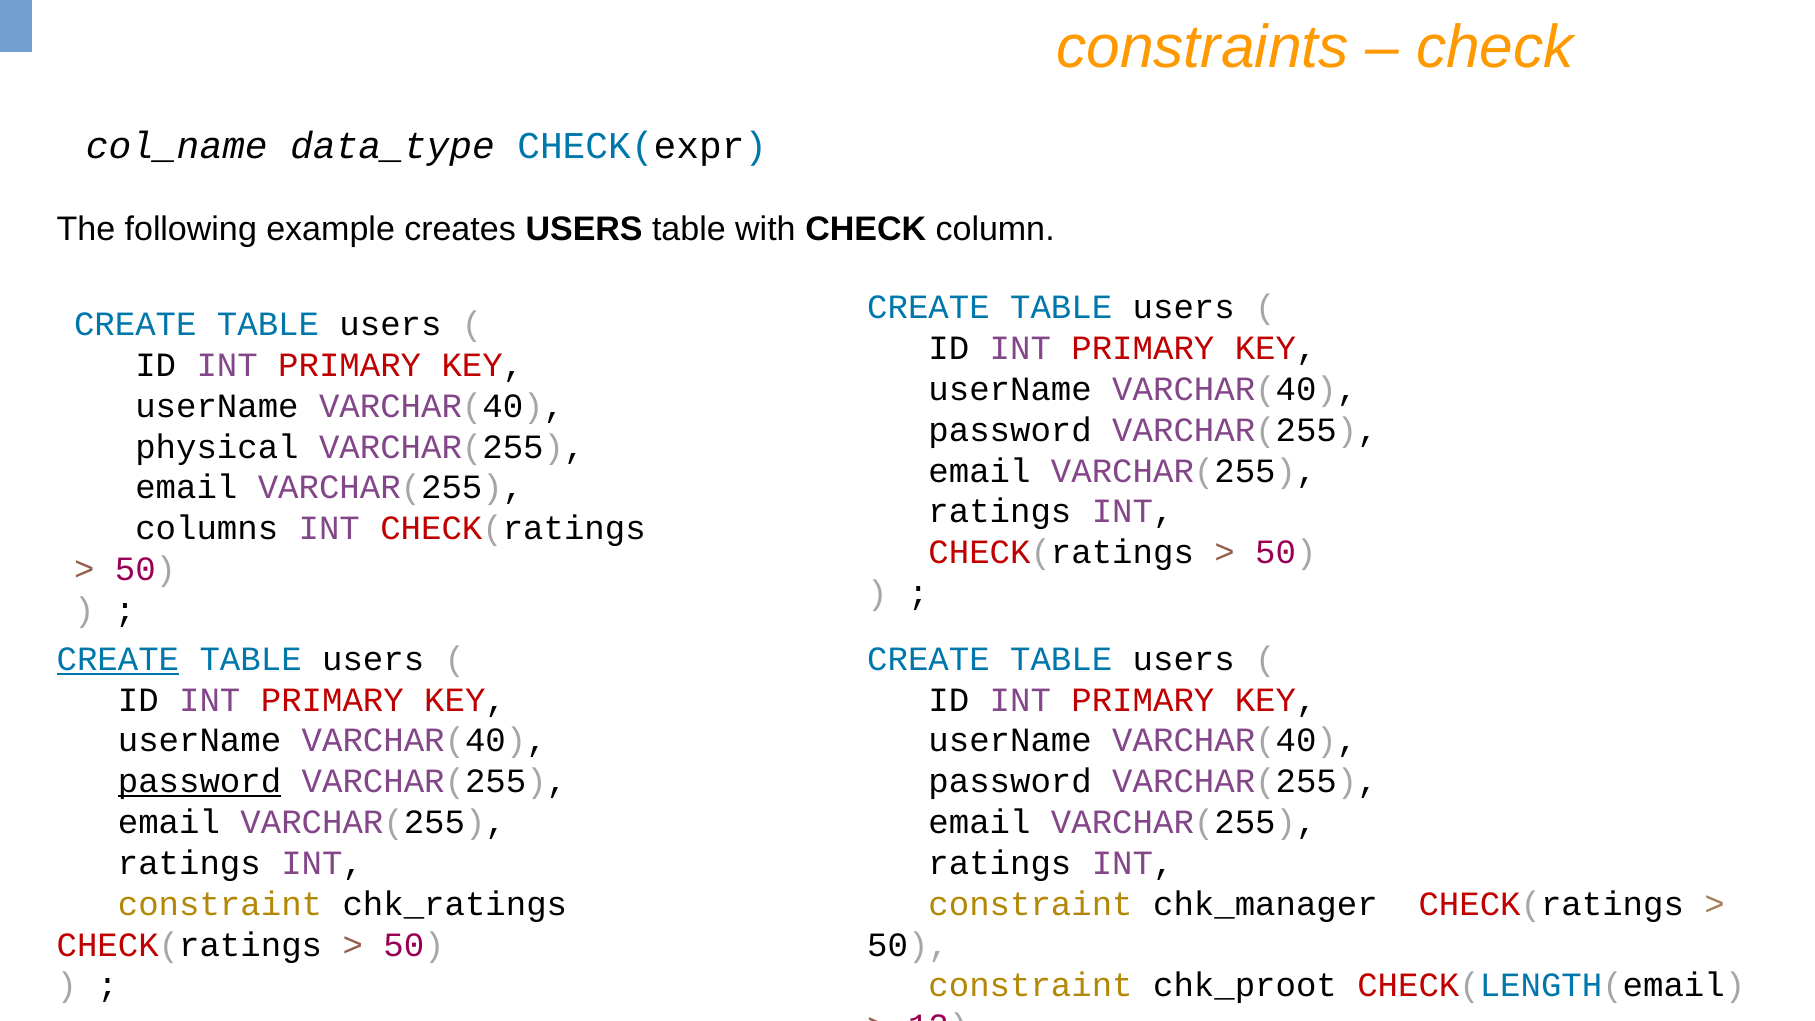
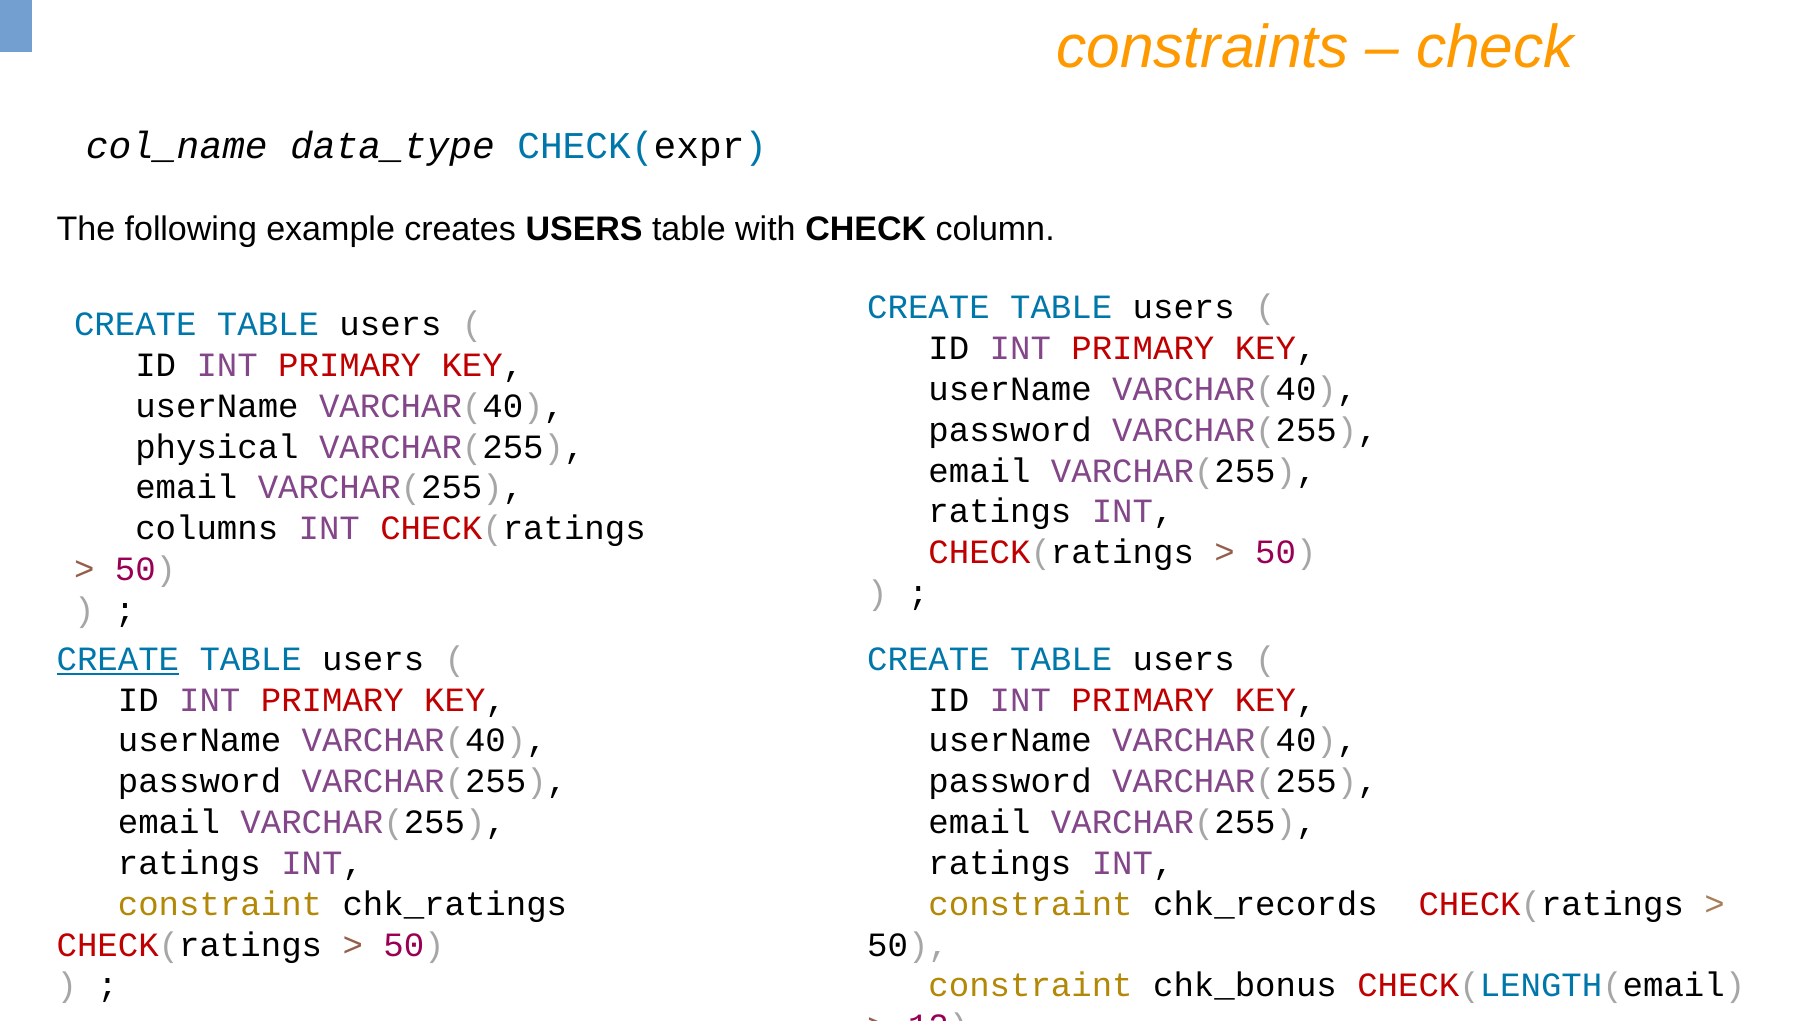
password underline: present -> none (200, 781)
chk_manager: chk_manager -> chk_records (1265, 904)
chk_proot: chk_proot -> chk_bonus (1245, 986)
